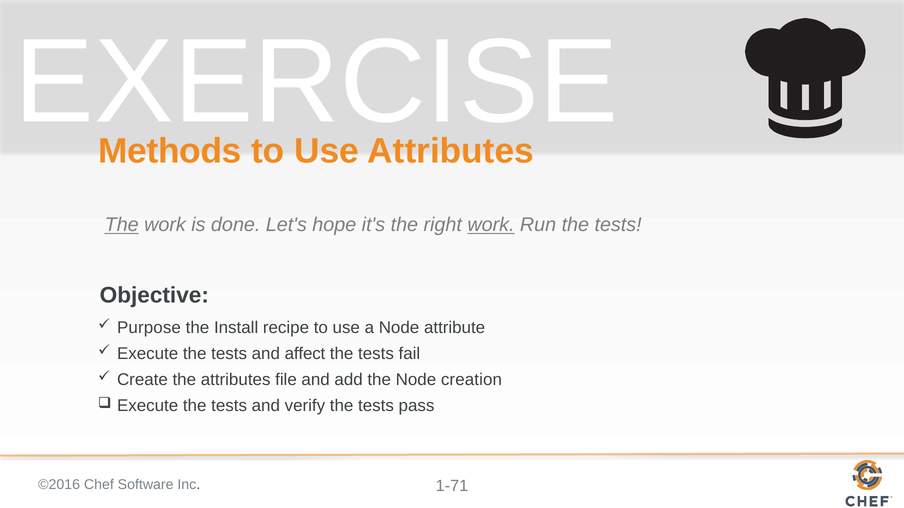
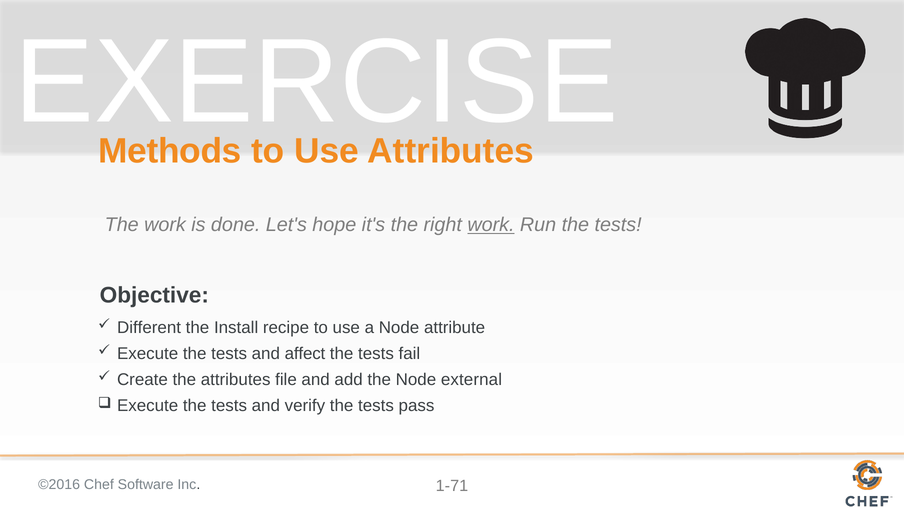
The underline: present -> none (122, 225)
Purpose: Purpose -> Different (149, 328)
creation: creation -> external (471, 380)
